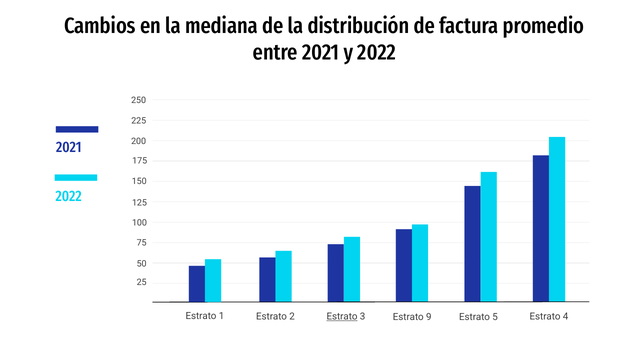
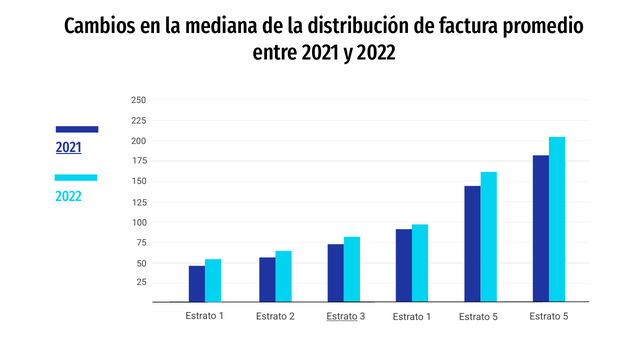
2021 underline: none -> present (69, 147)
3 Estrato 9: 9 -> 1 (429, 317)
5 Estrato 4: 4 -> 5 (566, 317)
